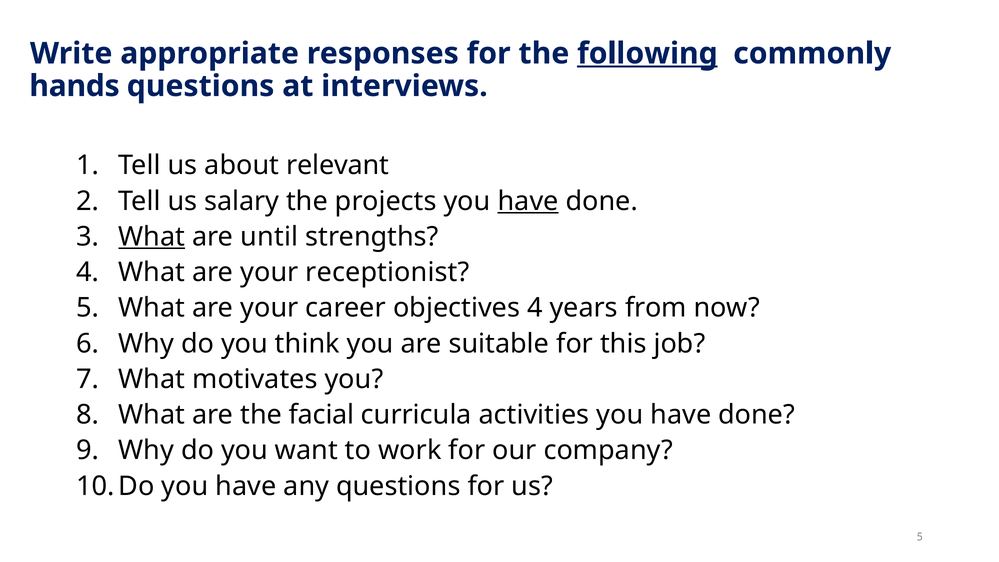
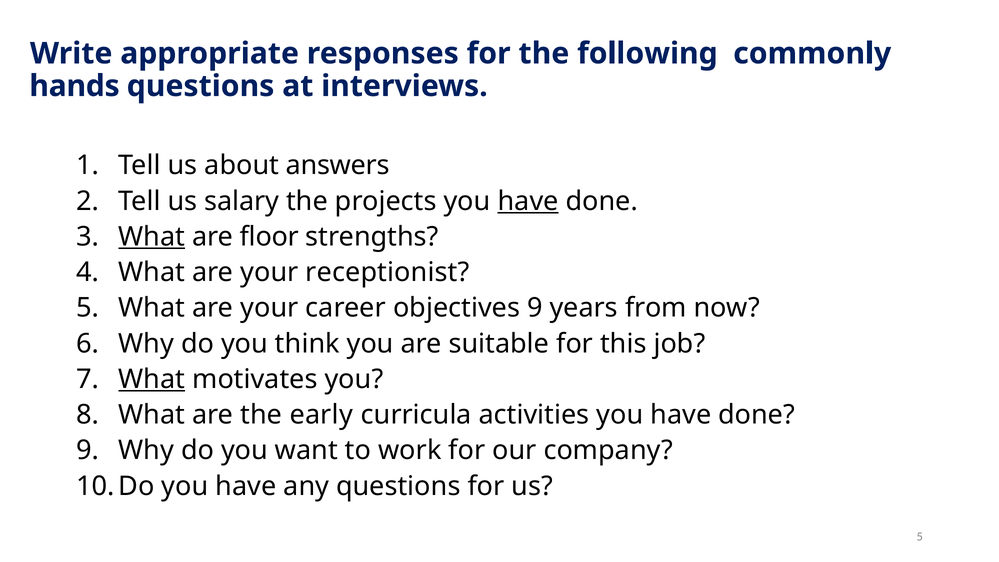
following underline: present -> none (647, 53)
relevant: relevant -> answers (338, 165)
until: until -> floor (270, 237)
objectives 4: 4 -> 9 (535, 308)
What underline: none -> present (152, 379)
facial: facial -> early (321, 415)
